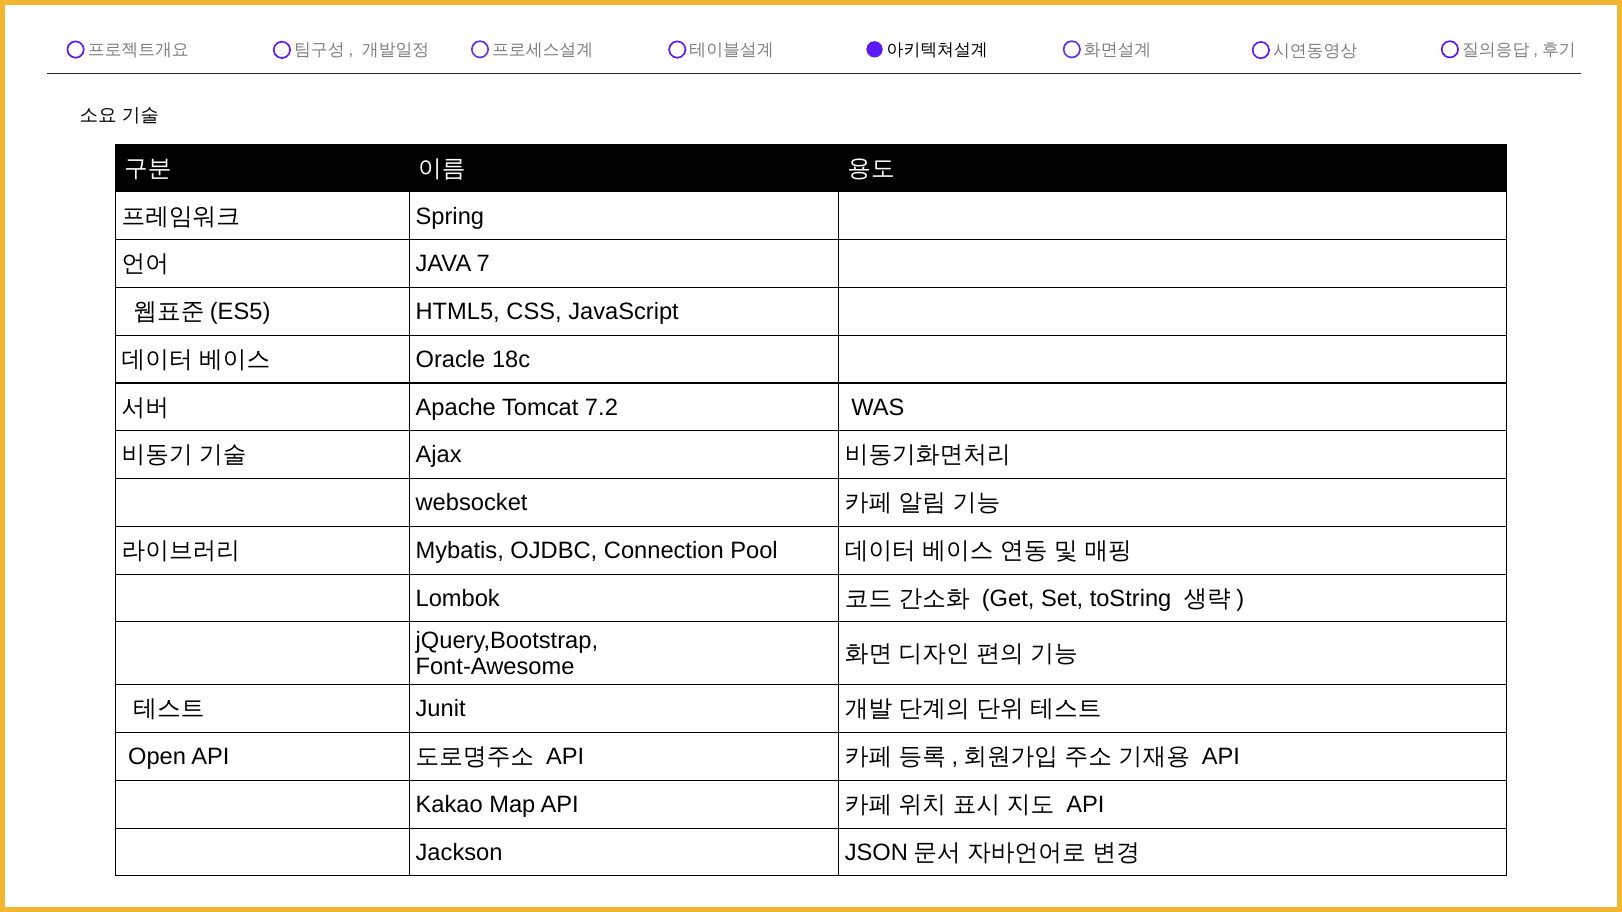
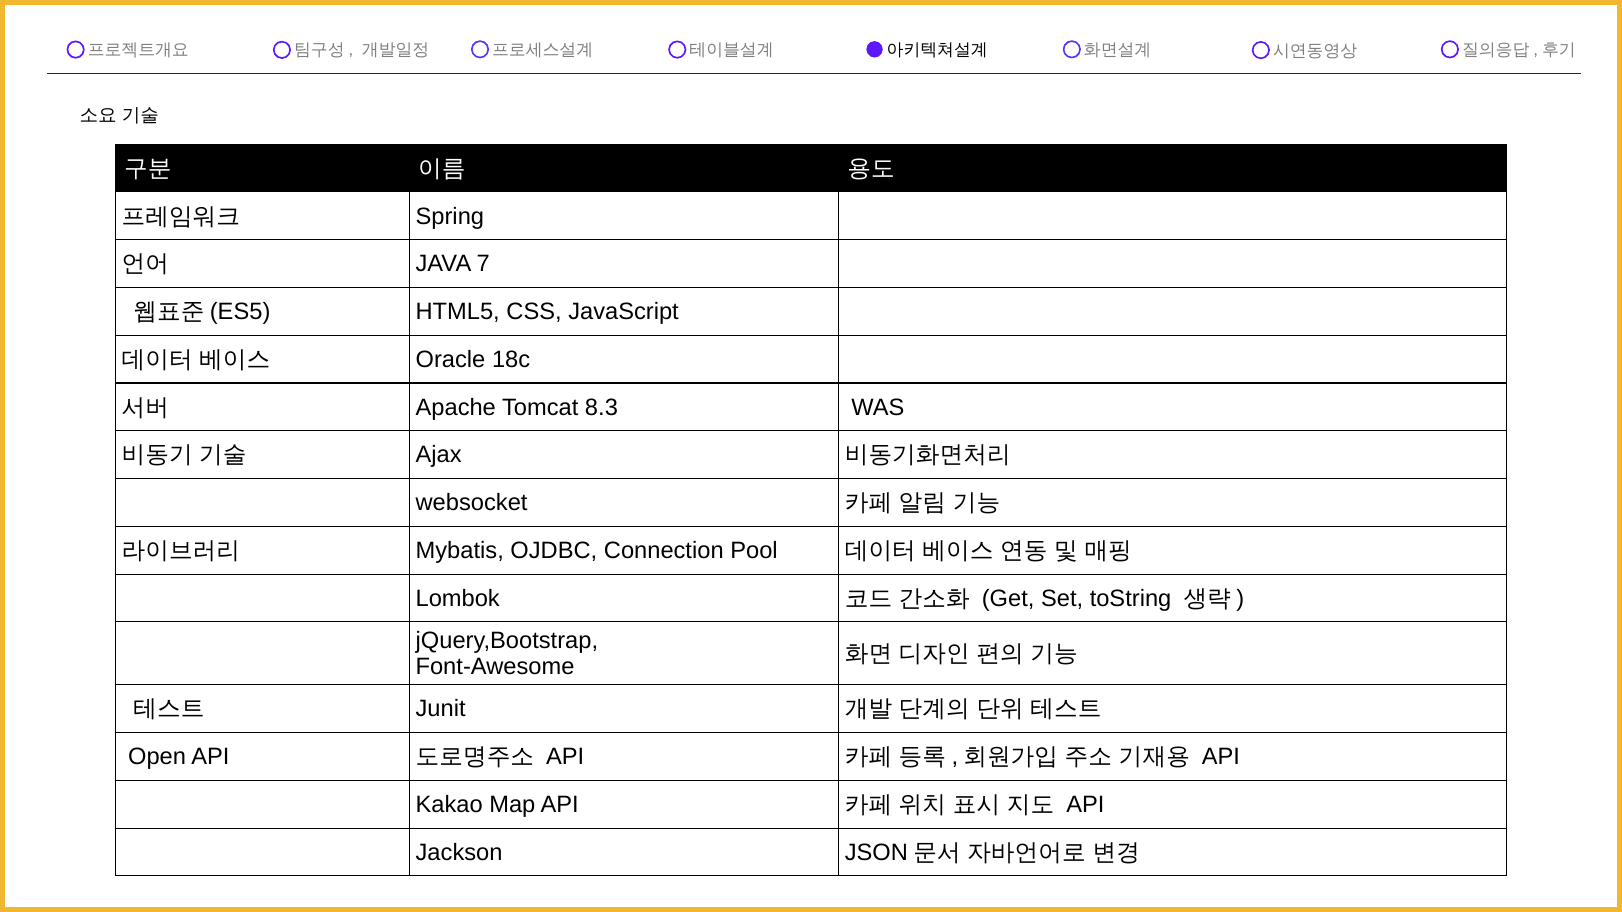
7.2: 7.2 -> 8.3 (601, 407)
